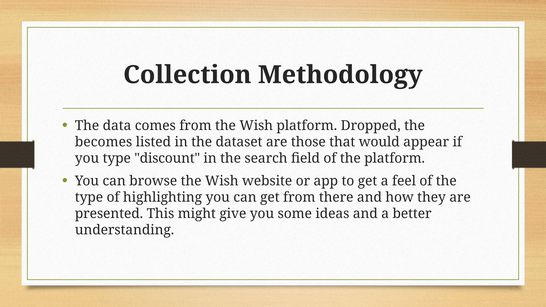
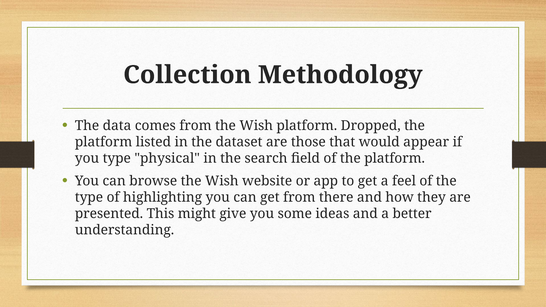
becomes: becomes -> platform (104, 142)
discount: discount -> physical (167, 158)
